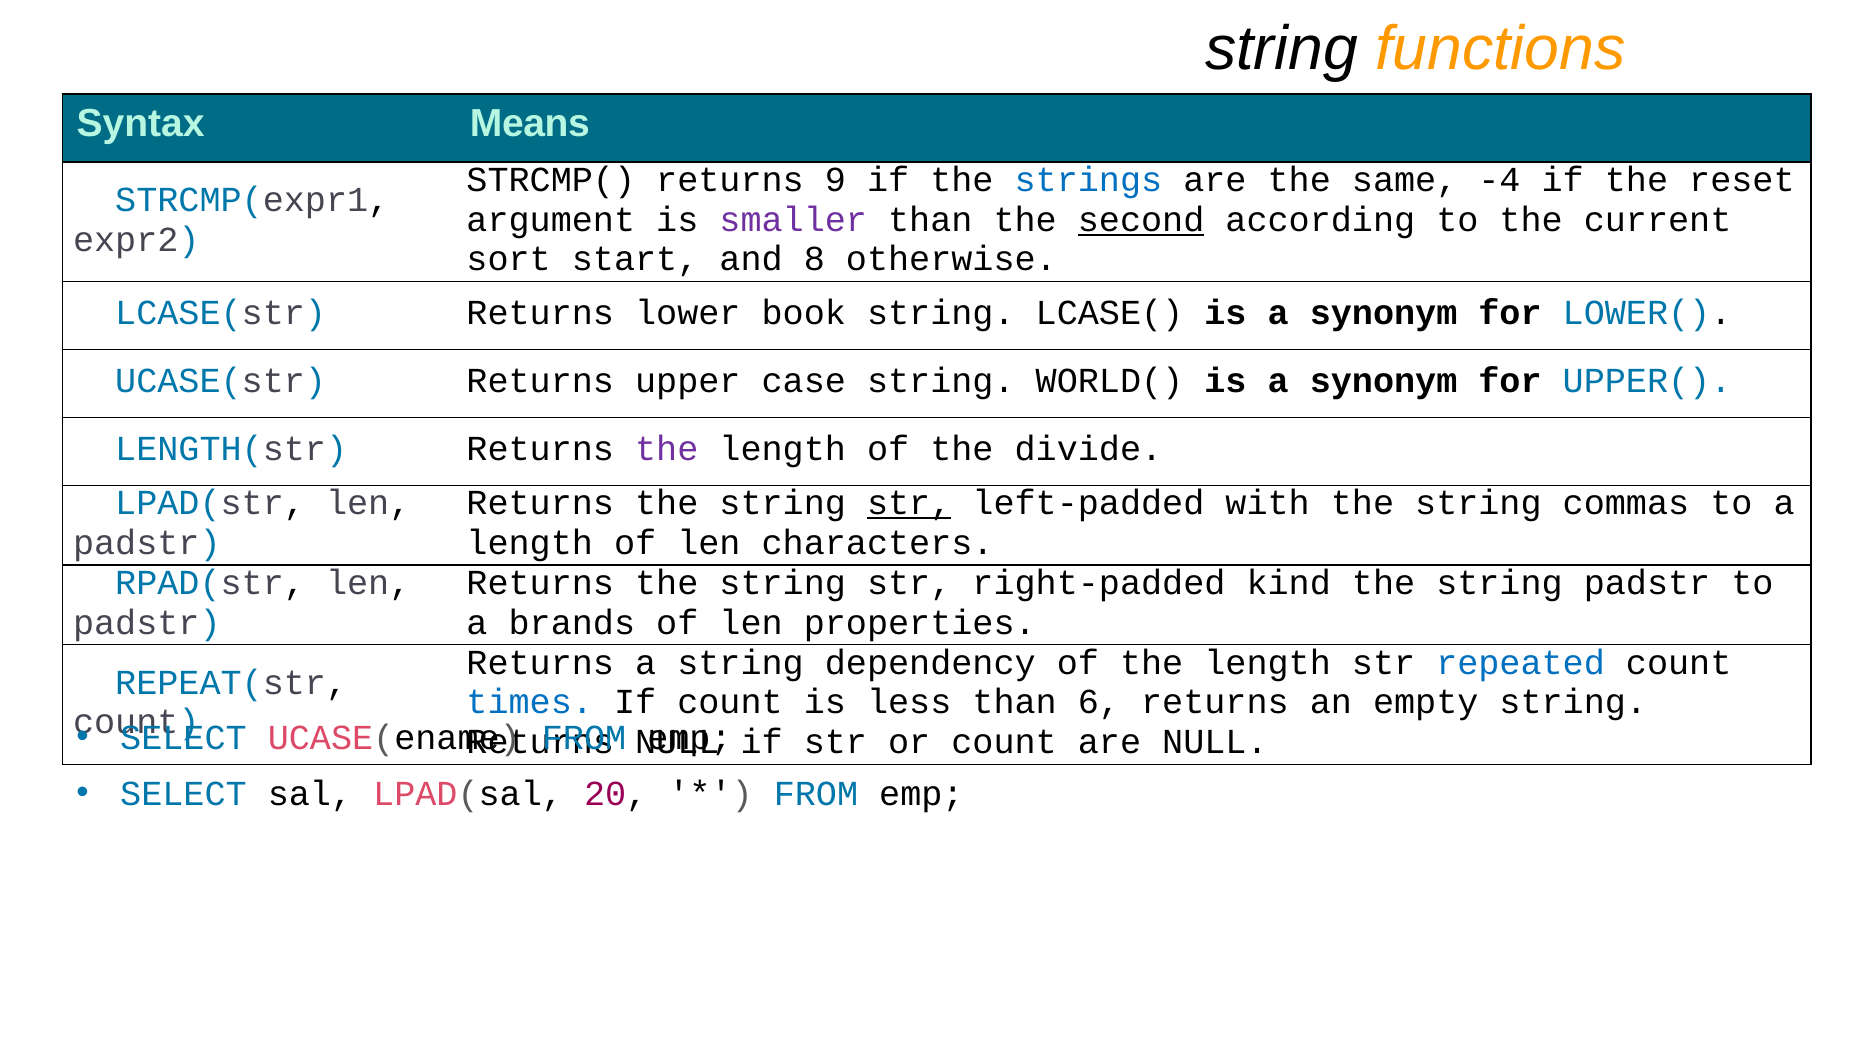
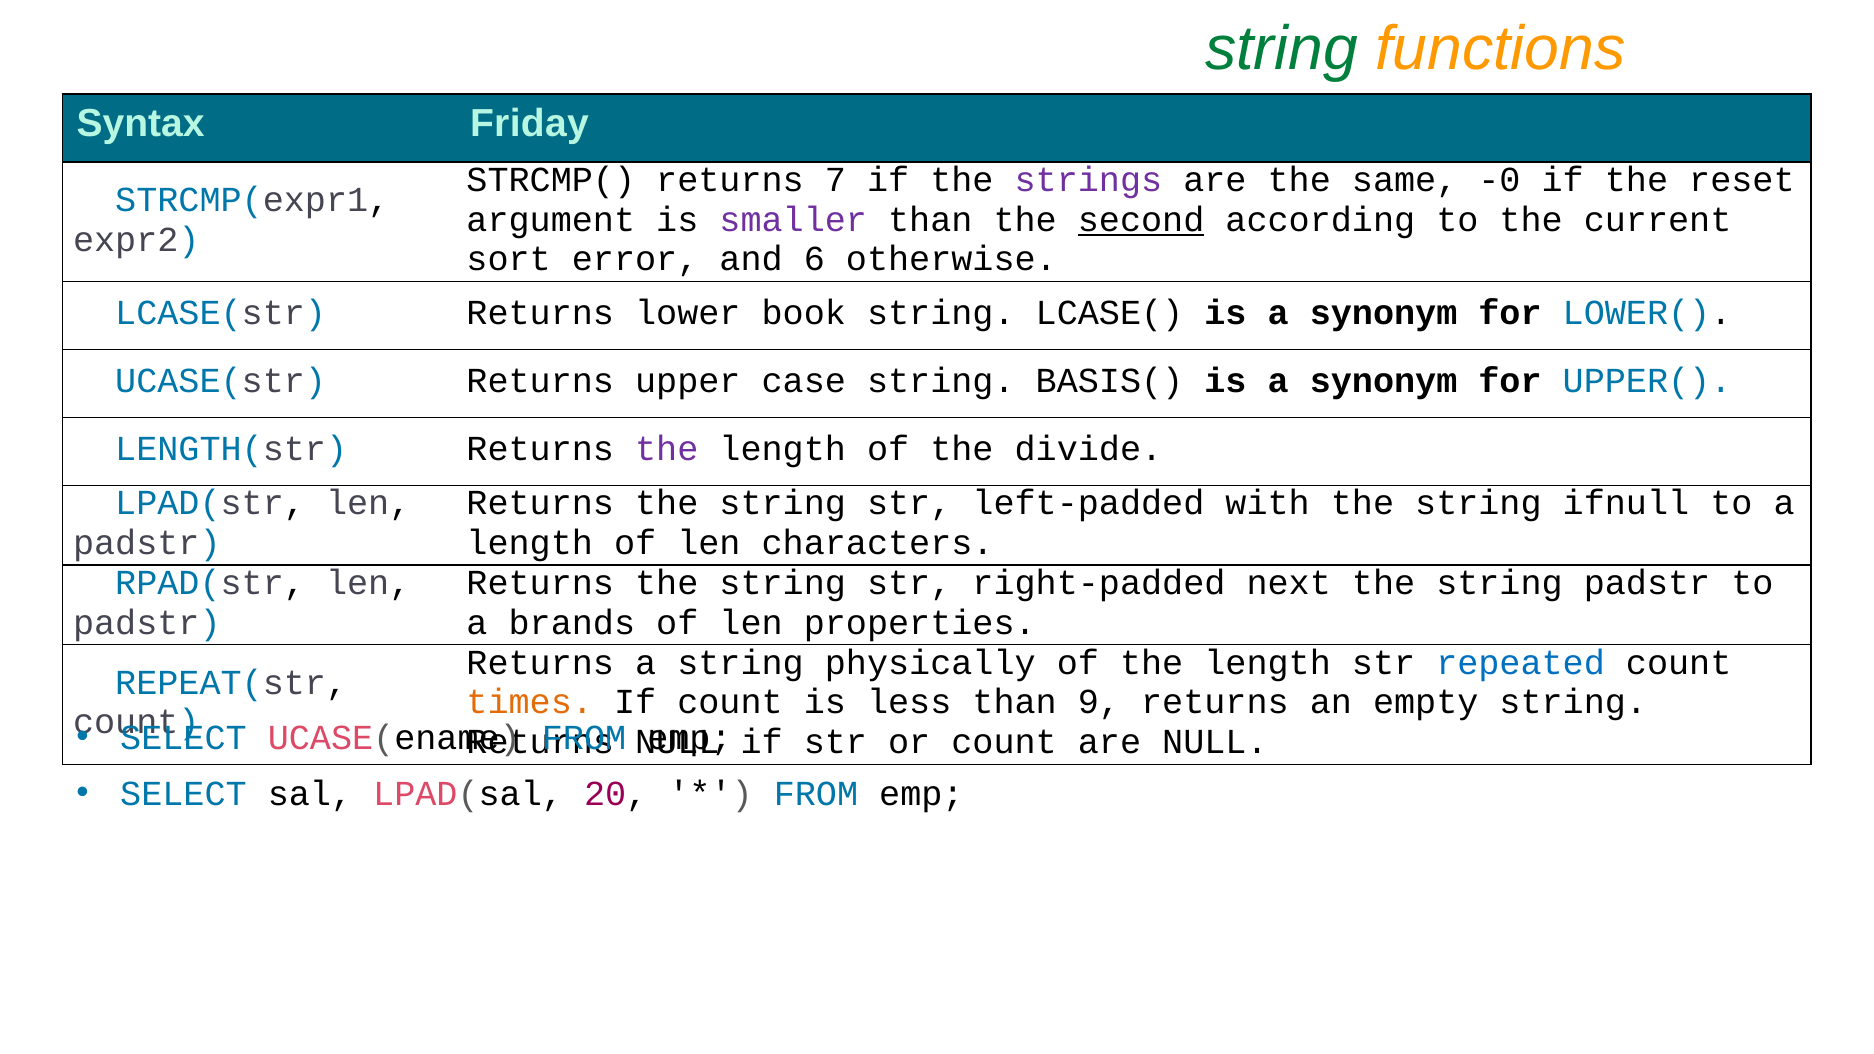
string colour: black -> green (1282, 49)
Means: Means -> Friday (529, 124)
9: 9 -> 7 (835, 180)
strings colour: blue -> purple (1088, 180)
-4: -4 -> -0 (1499, 180)
start: start -> error (635, 259)
8: 8 -> 6 (814, 259)
WORLD(: WORLD( -> BASIS( (1109, 381)
str underline: present -> none (909, 503)
commas: commas -> ifnull (1626, 503)
kind: kind -> next (1289, 583)
dependency: dependency -> physically (930, 663)
times colour: blue -> orange (530, 702)
6: 6 -> 9 (1099, 702)
